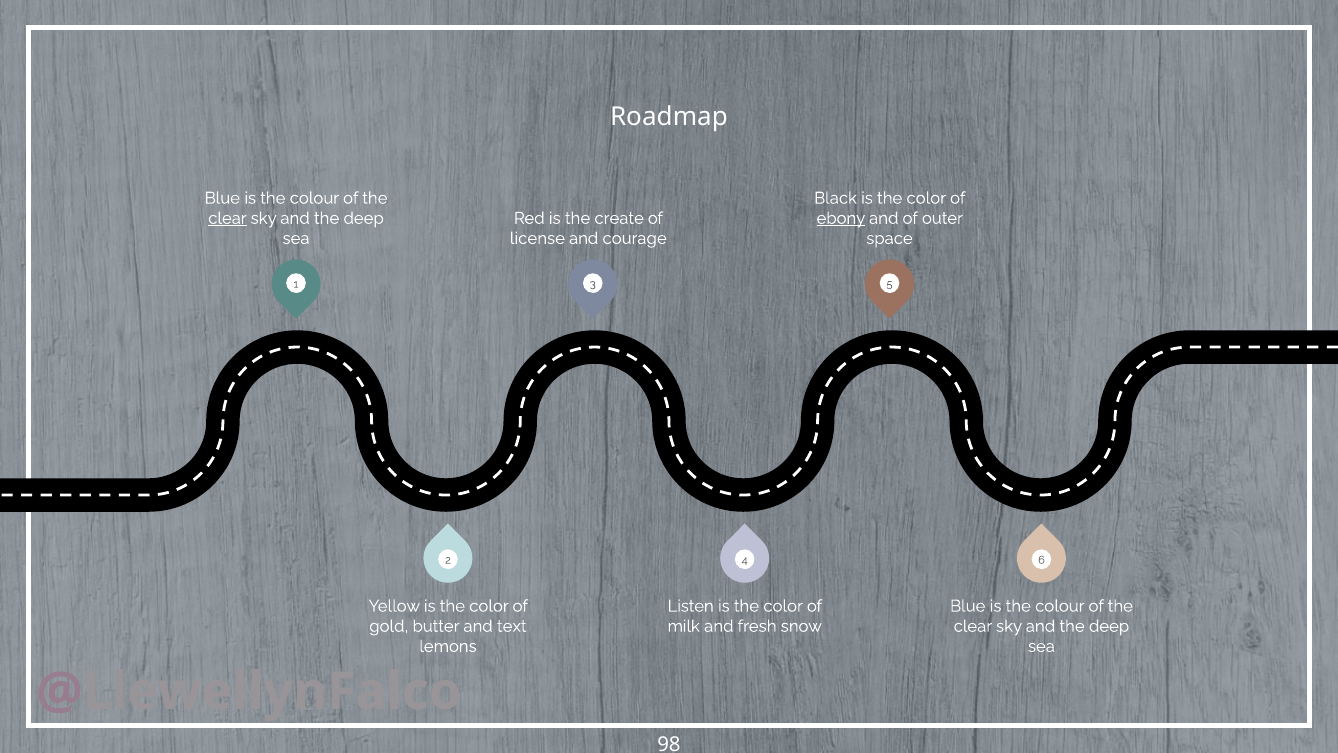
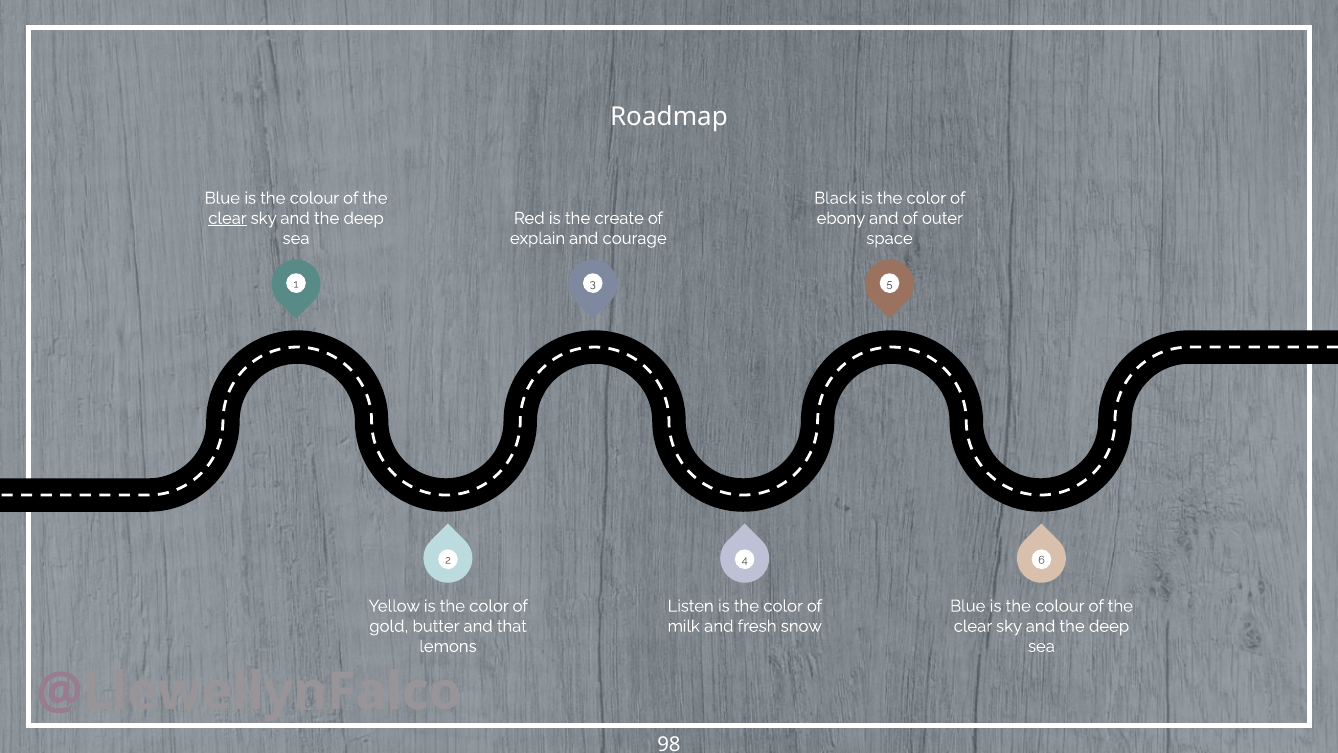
ebony underline: present -> none (841, 218)
license: license -> explain (538, 238)
text: text -> that (512, 626)
